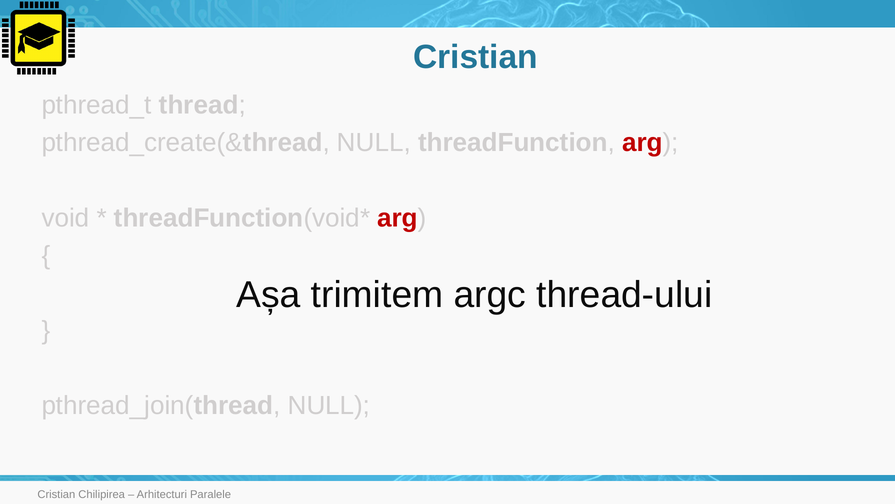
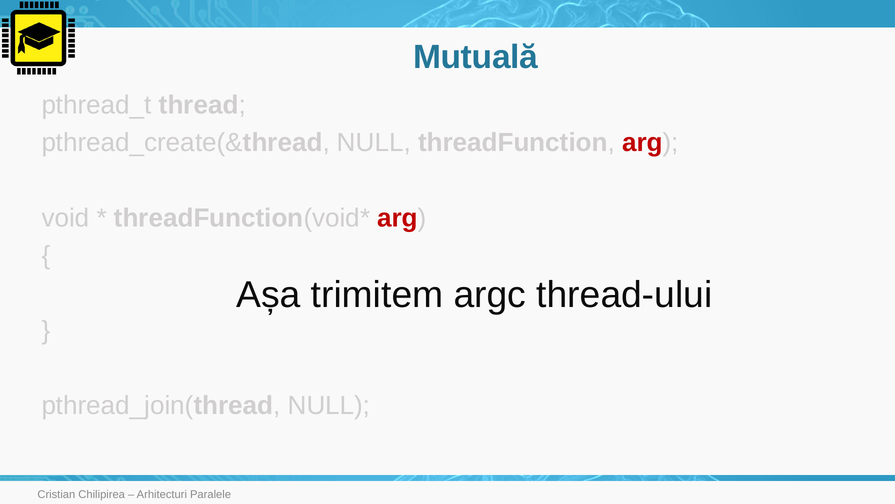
Cristian: Cristian -> Mutuală (476, 57)
